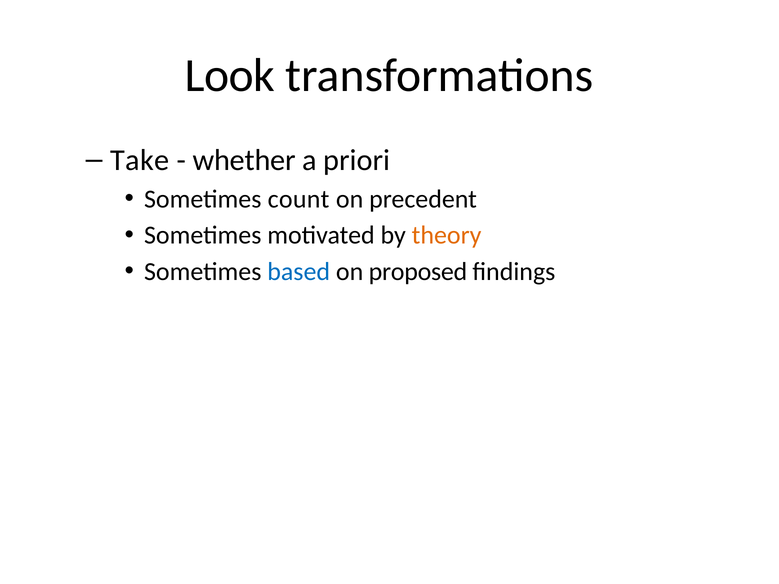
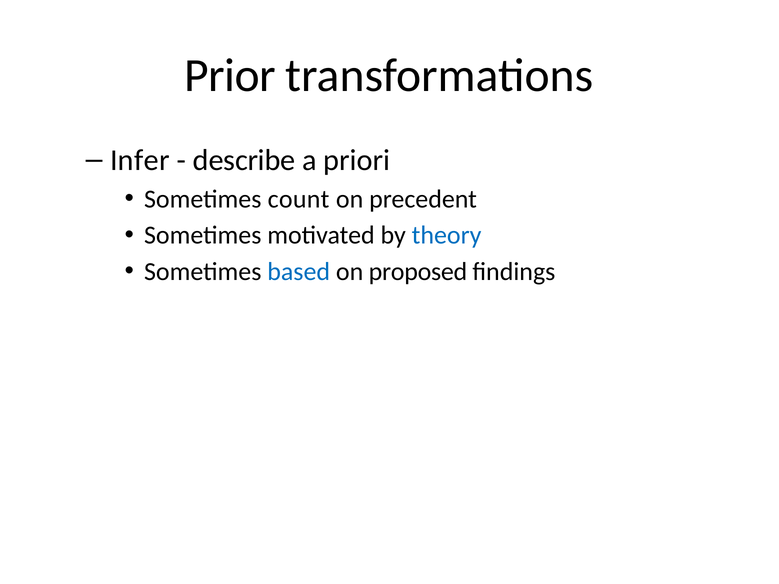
Look: Look -> Prior (230, 75)
Take: Take -> Infer (140, 161)
whether: whether -> describe (244, 161)
theory colour: orange -> blue (447, 236)
